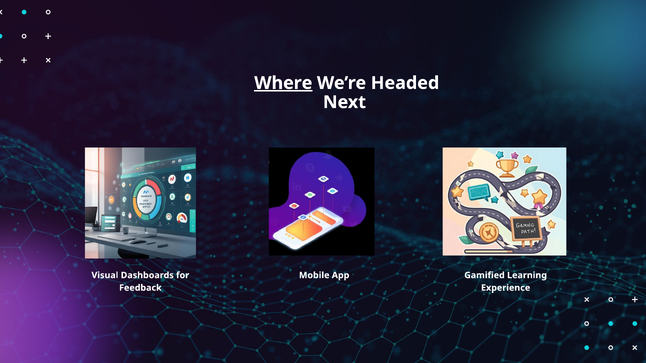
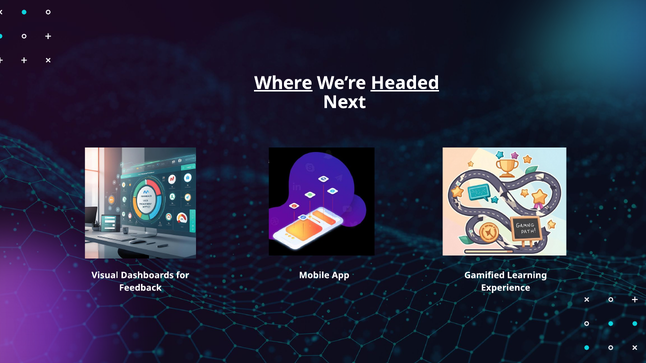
Headed underline: none -> present (405, 83)
